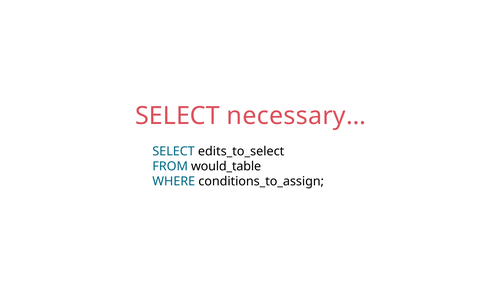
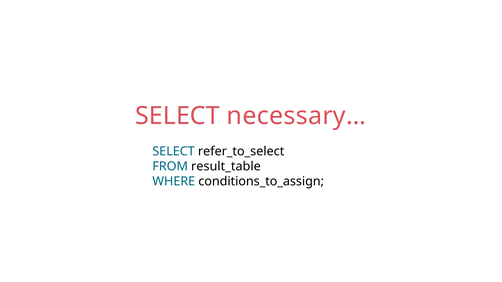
edits_to_select: edits_to_select -> refer_to_select (241, 151)
would_table: would_table -> result_table (226, 166)
